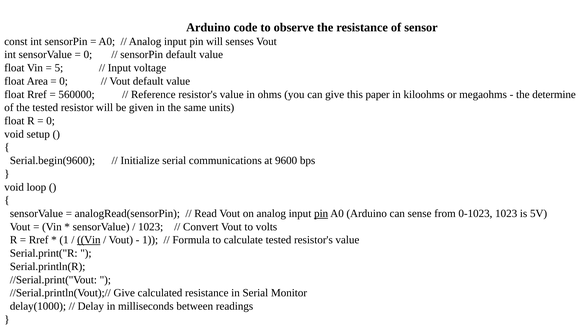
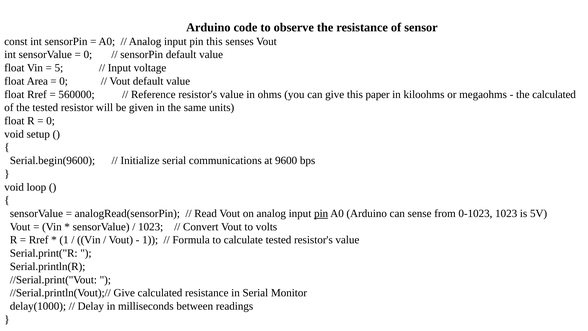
pin will: will -> this (214, 41)
the determine: determine -> calculated (554, 94)
Vin underline: present -> none (89, 240)
